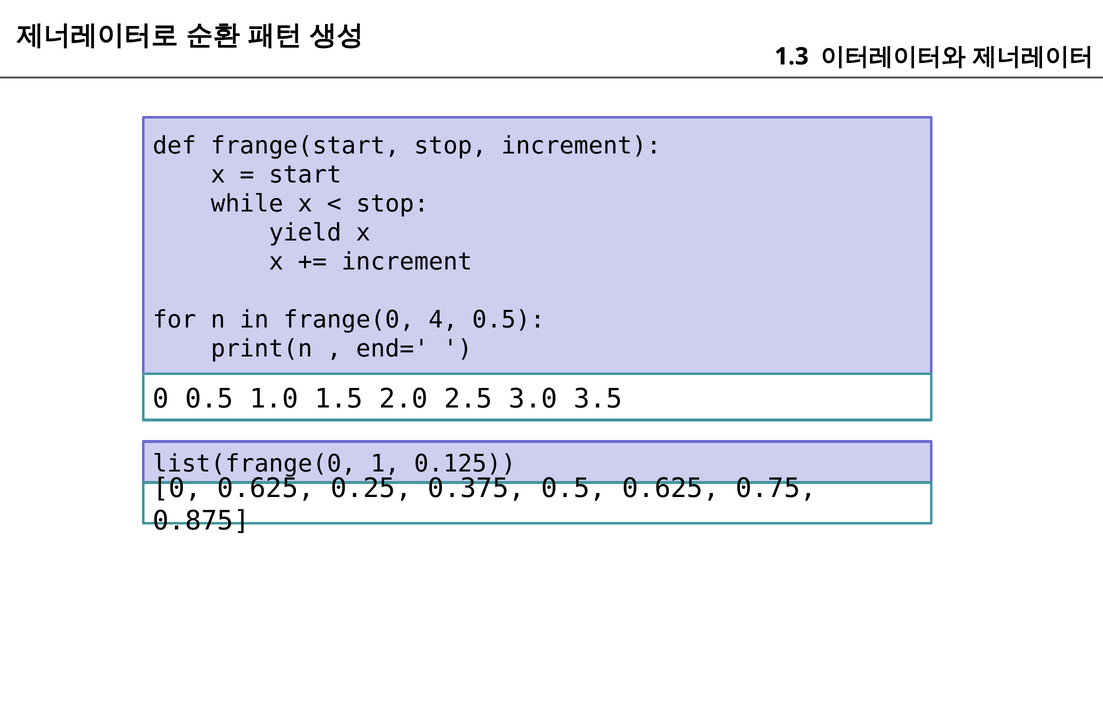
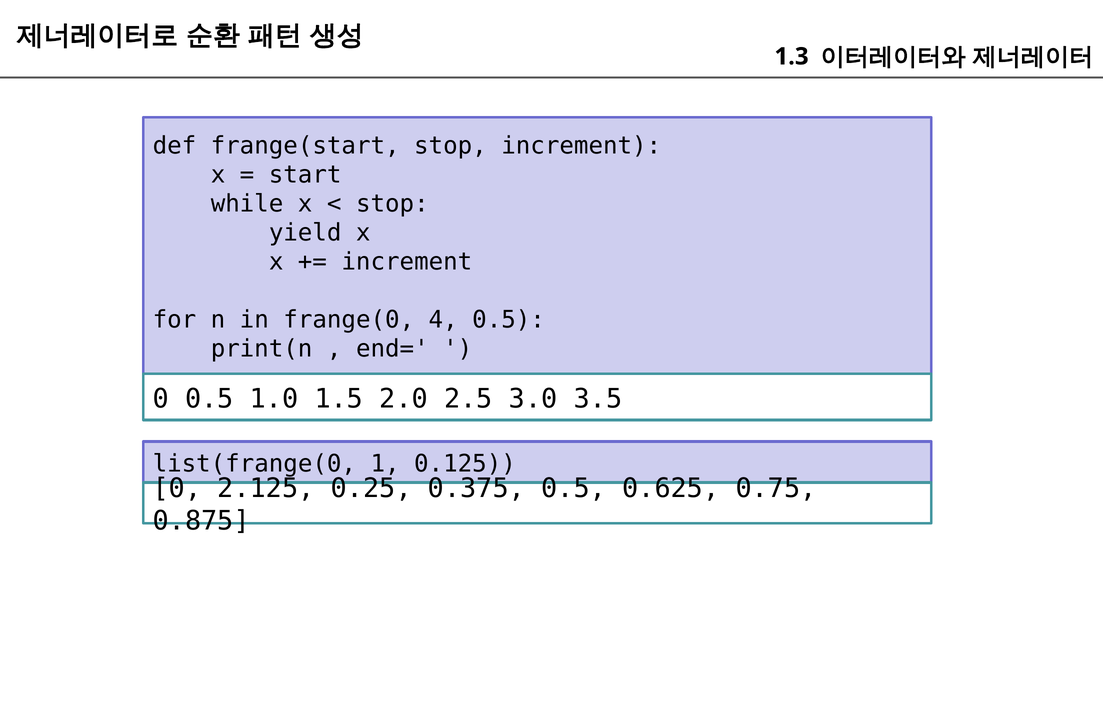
0 0.625: 0.625 -> 2.125 (266, 489)
